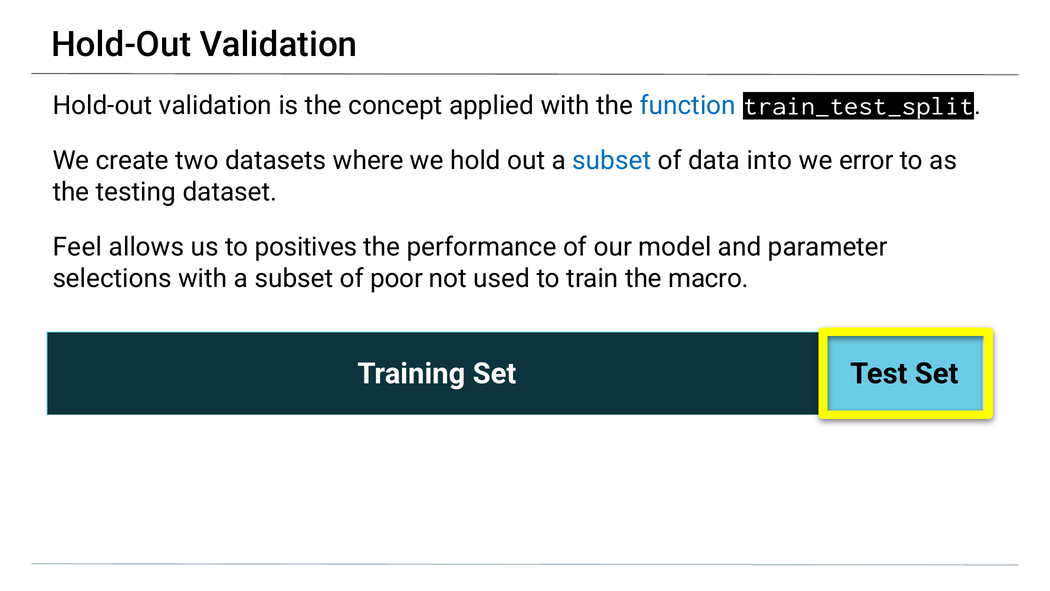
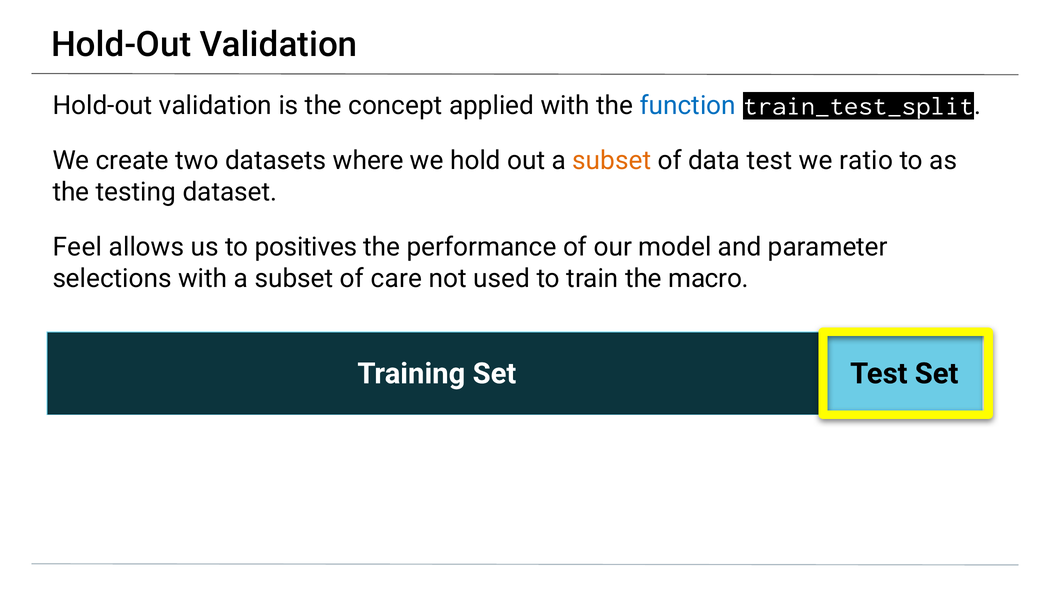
subset colour: blue -> orange (612, 161)
data into: into -> test (769, 161)
error: error -> ratio (866, 161)
poor: poor -> care (396, 278)
